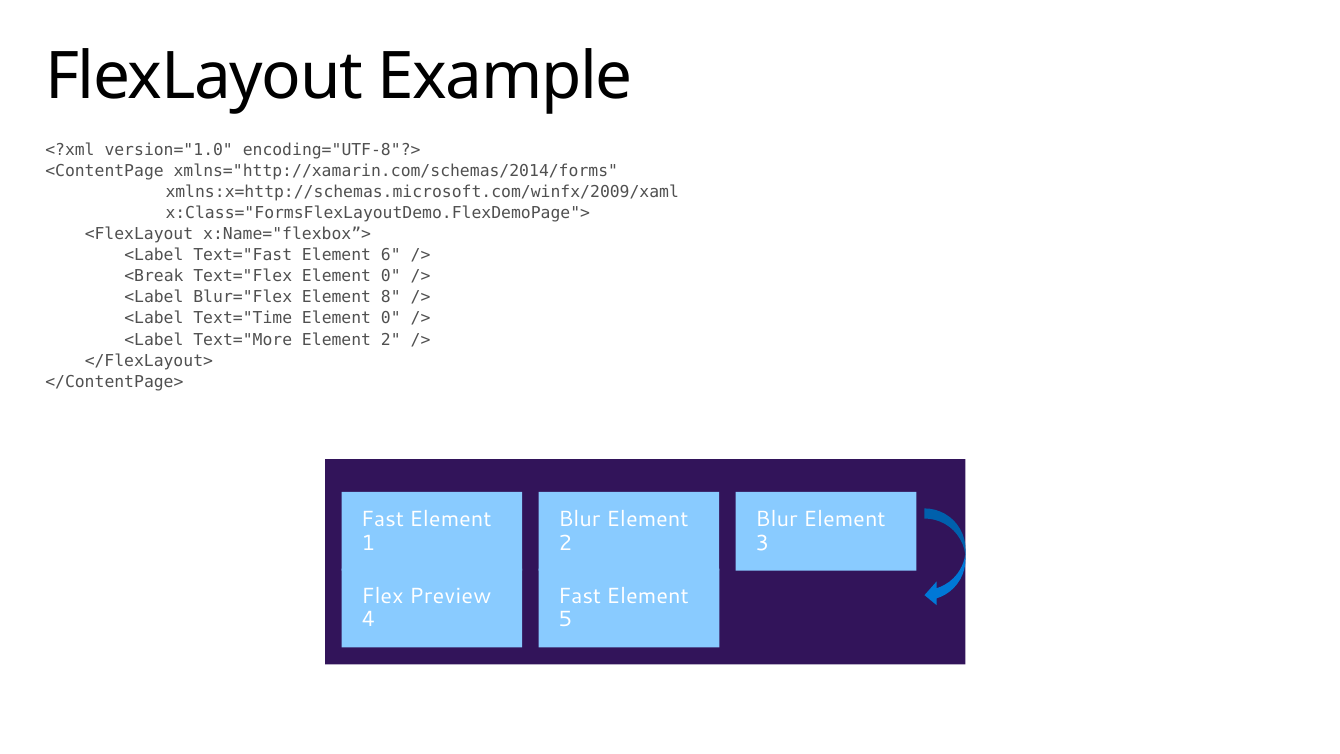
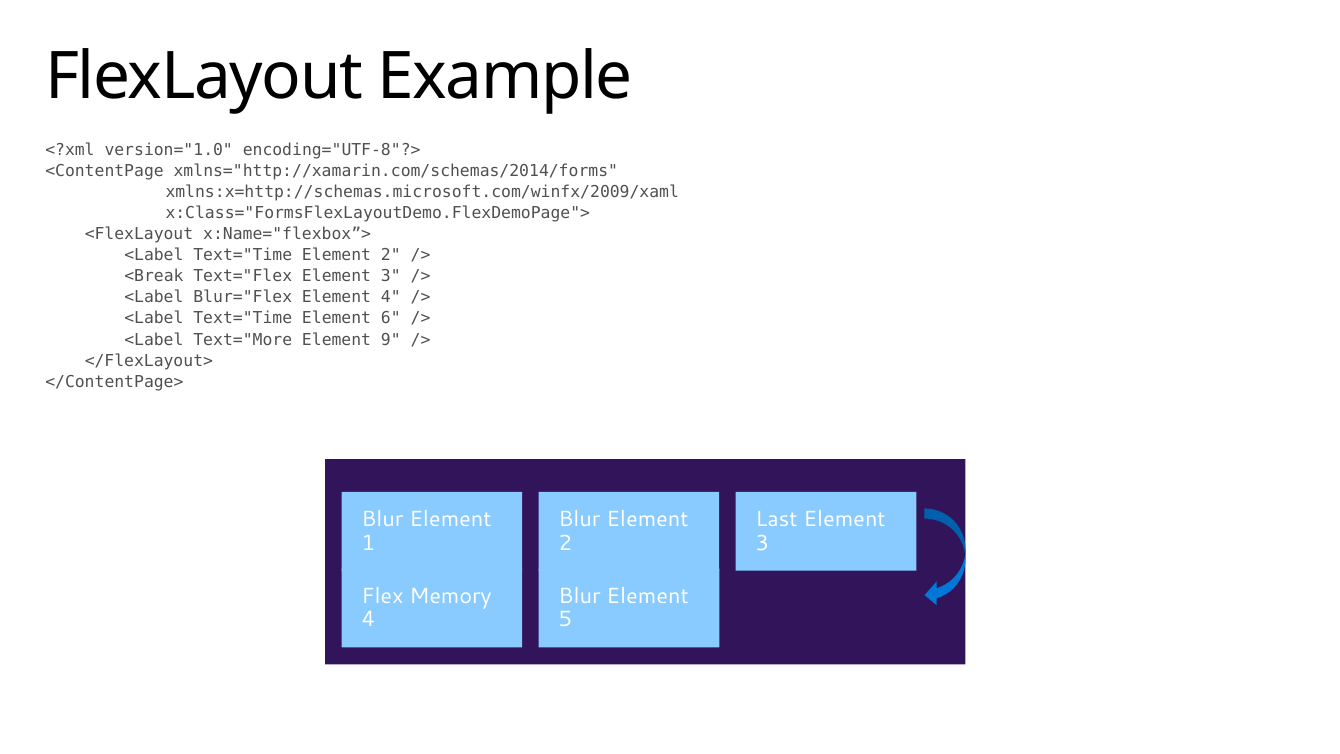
Text="Fast: Text="Fast -> Text="Time (243, 255)
6: 6 -> 2 (391, 255)
Text="Flex Element 0: 0 -> 3 (391, 276)
Element 8: 8 -> 4 (391, 297)
0: 0 -> 6 (391, 318)
2: 2 -> 9 (391, 339)
Fast: Fast -> Blur (382, 519)
Blur: Blur -> Last (777, 519)
Preview: Preview -> Memory (451, 596)
Fast: Fast -> Blur (580, 596)
